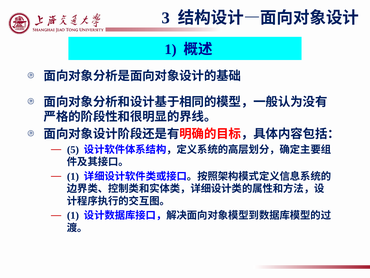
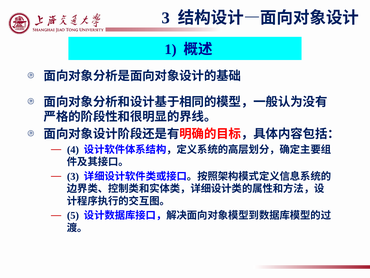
5: 5 -> 4 (73, 149)
1: 1 -> 3 (73, 176)
1: 1 -> 5 (73, 215)
